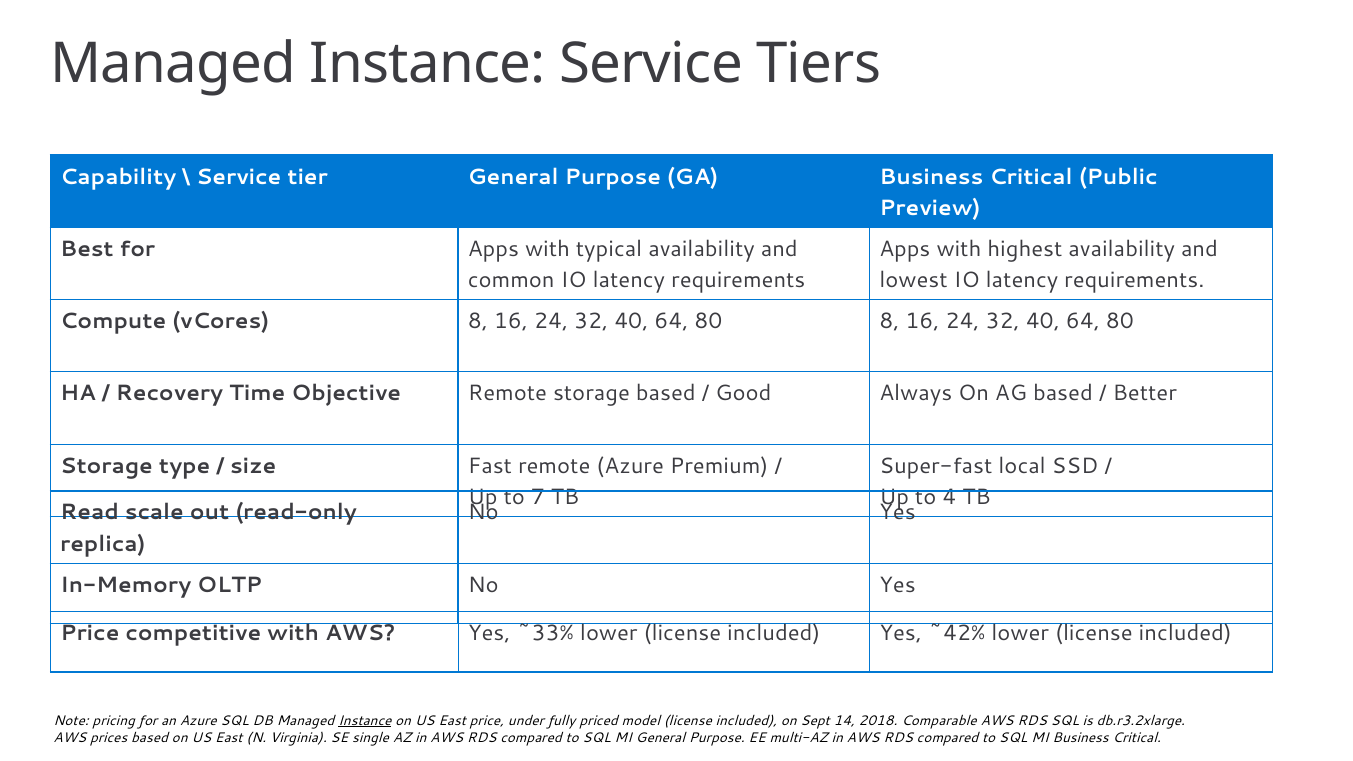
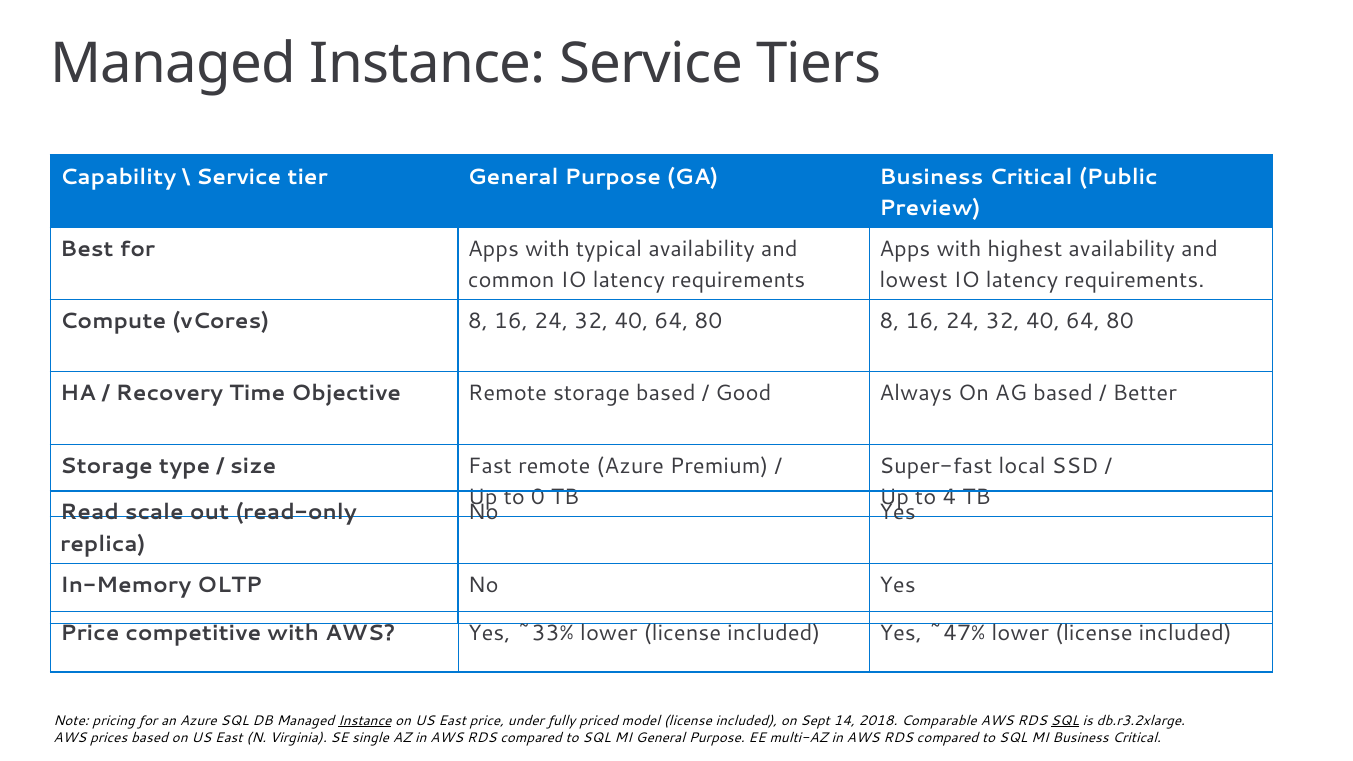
7: 7 -> 0 (538, 497)
~42%: ~42% -> ~47% (957, 633)
SQL underline: none -> present (1065, 721)
